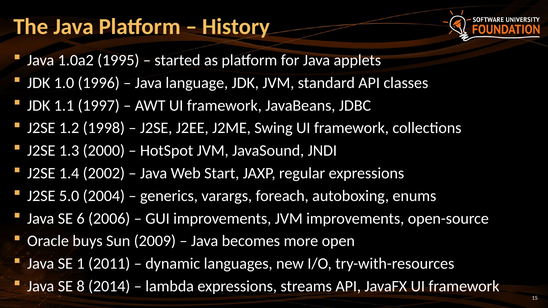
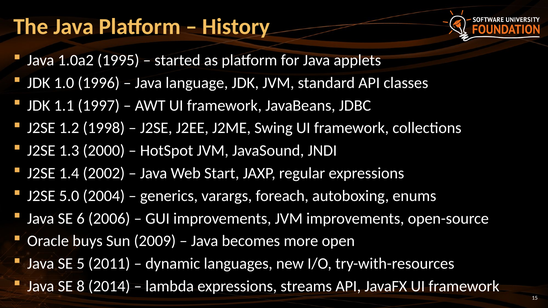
1: 1 -> 5 (81, 264)
